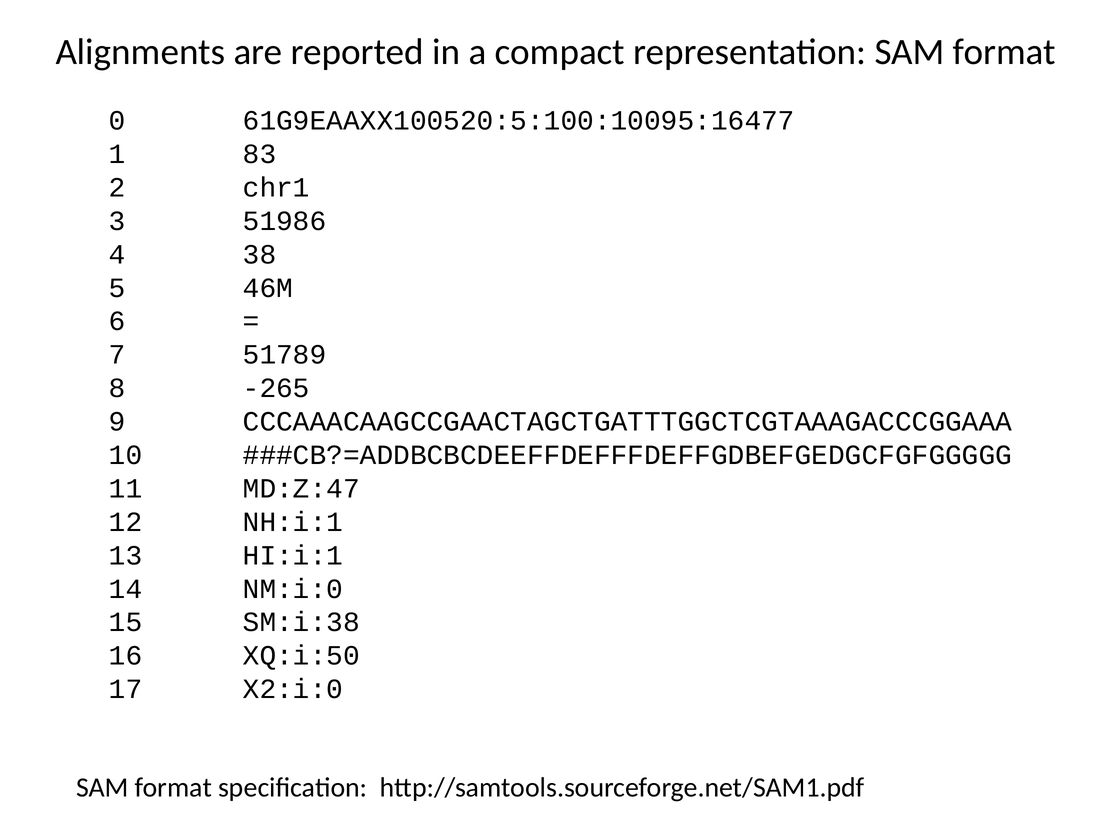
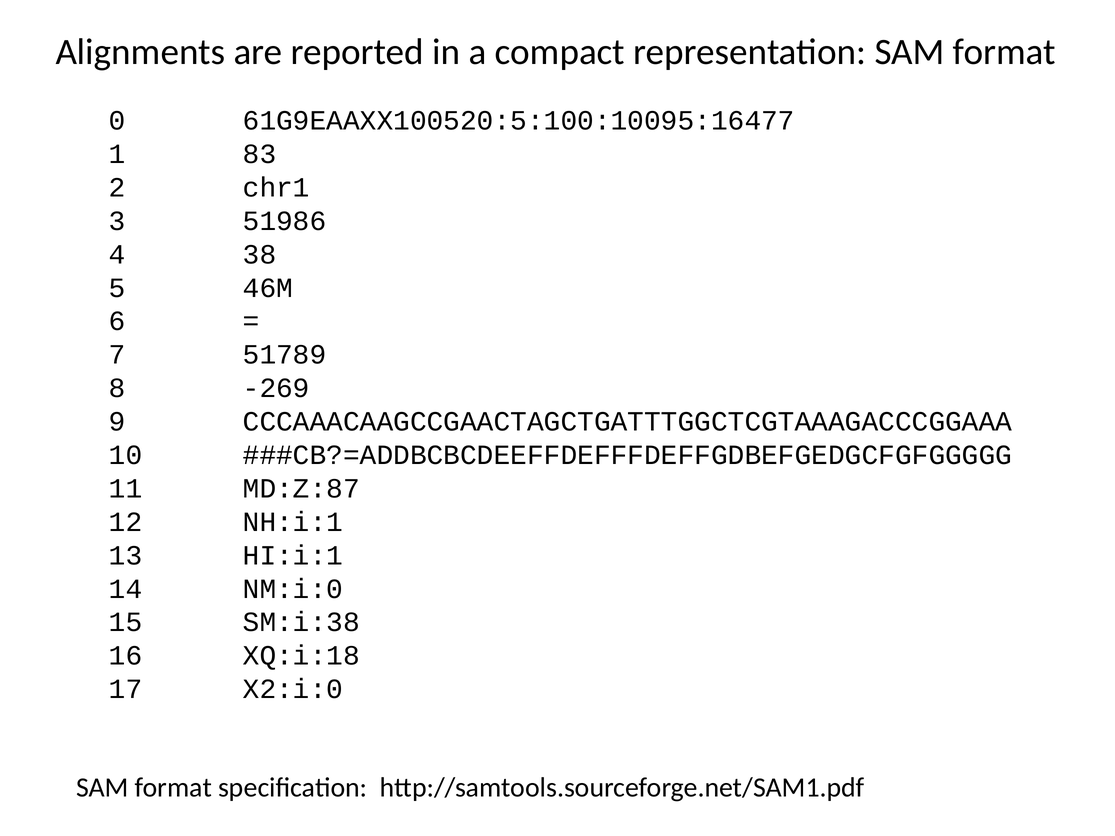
-265: -265 -> -269 (276, 388)
MD:Z:47: MD:Z:47 -> MD:Z:87 (301, 489)
XQ:i:50: XQ:i:50 -> XQ:i:18 (301, 656)
